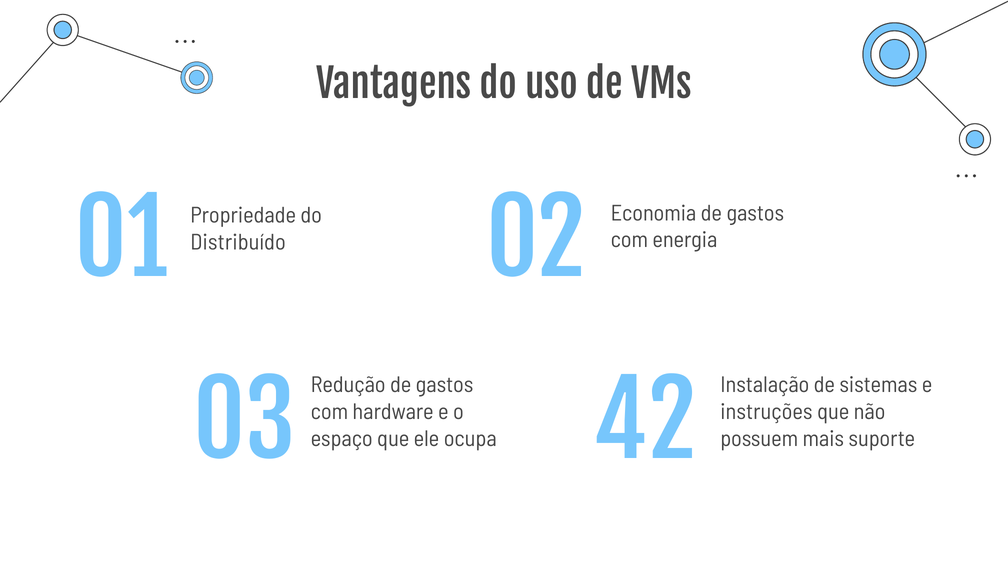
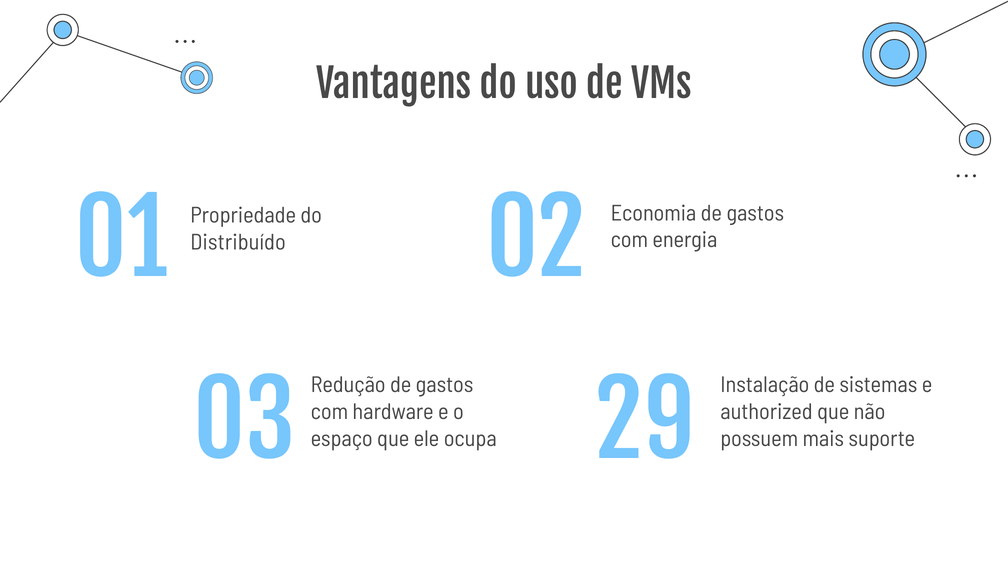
42: 42 -> 29 (645, 425)
instruções: instruções -> authorized (766, 412)
